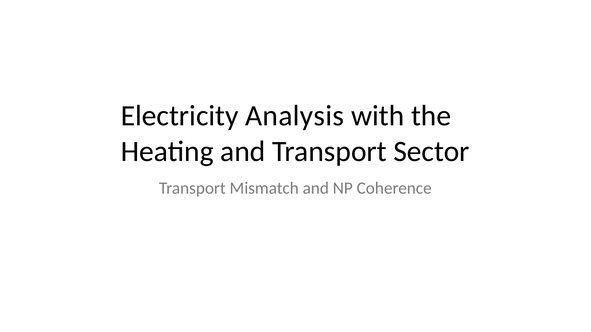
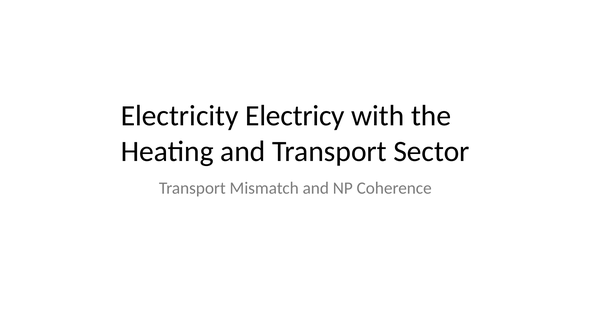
Analysis: Analysis -> Electricy (295, 116)
